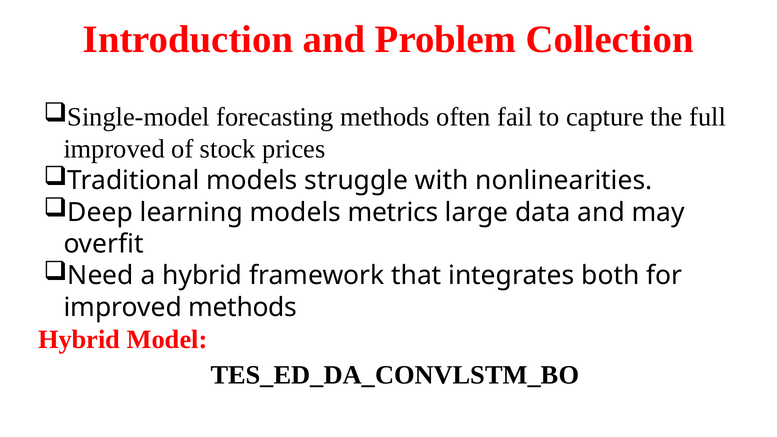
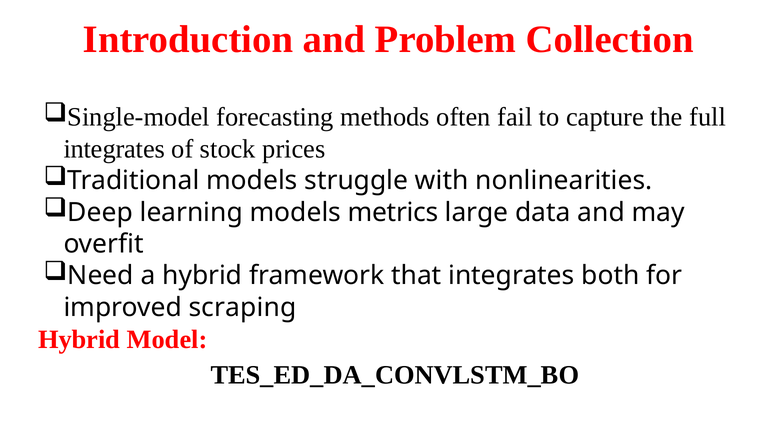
improved: improved -> integrates (114, 149)
improved methods: methods -> scraping (242, 308)
